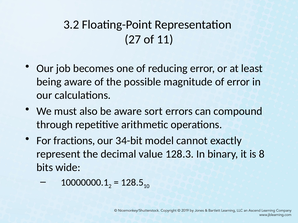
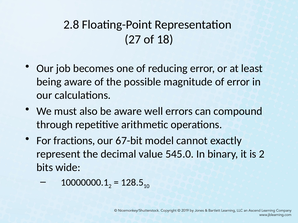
3.2: 3.2 -> 2.8 (71, 25)
11: 11 -> 18 (165, 40)
sort: sort -> well (154, 111)
34-bit: 34-bit -> 67-bit (129, 141)
128.3: 128.3 -> 545.0 (180, 154)
is 8: 8 -> 2 (262, 154)
